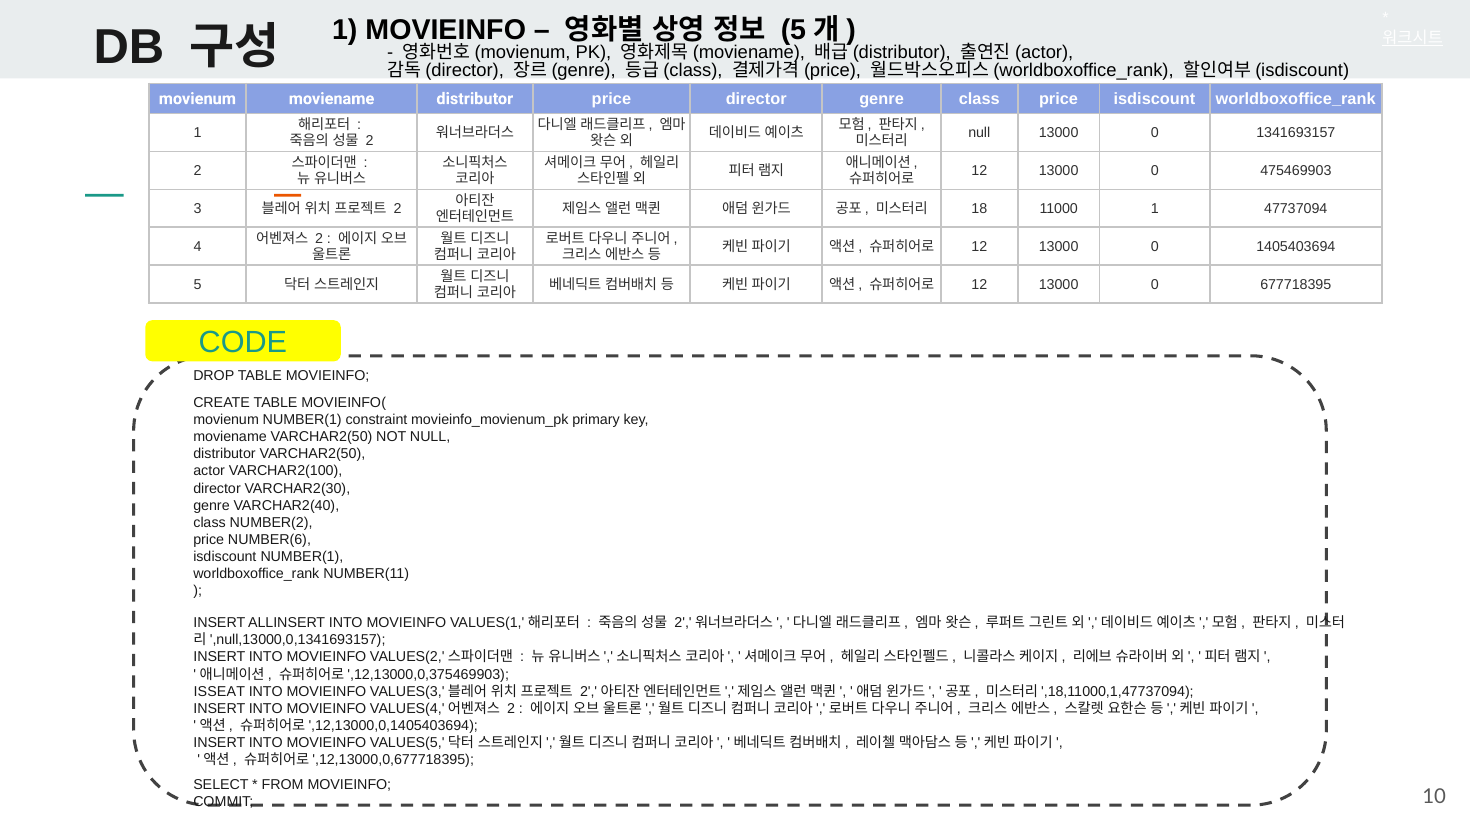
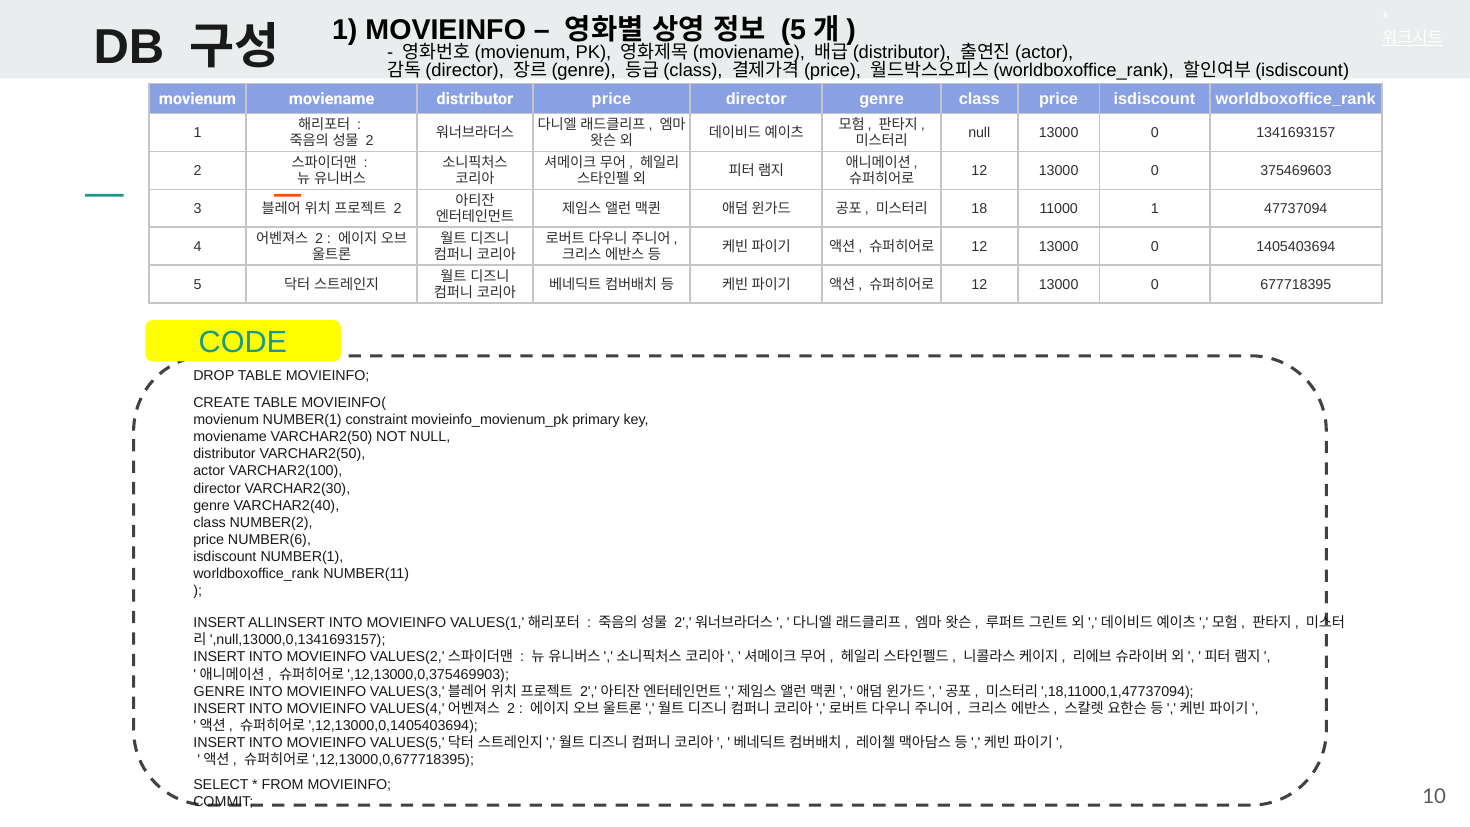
475469903: 475469903 -> 375469603 (1296, 171)
ISSEAT: ISSEAT -> GENRE (219, 691)
